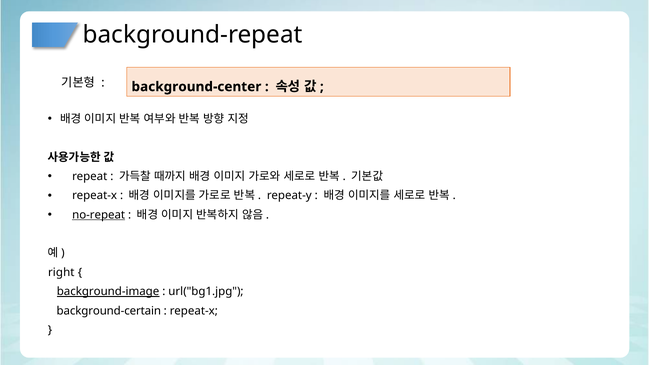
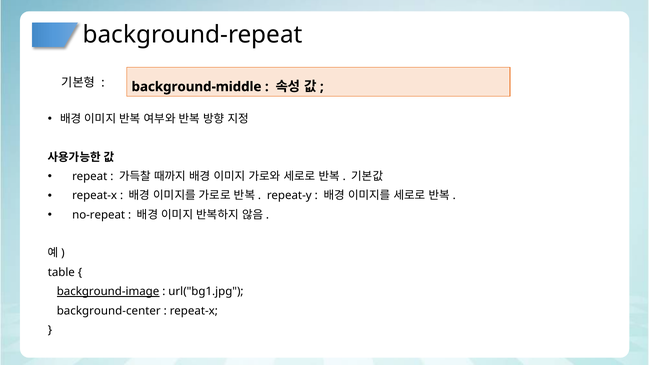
background-center: background-center -> background-middle (197, 87)
no-repeat underline: present -> none (99, 215)
right: right -> table (61, 272)
background-certain: background-certain -> background-center (109, 311)
